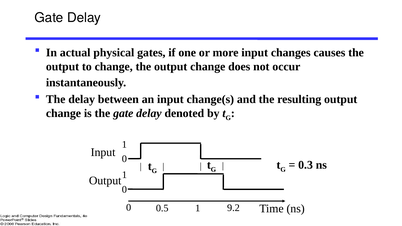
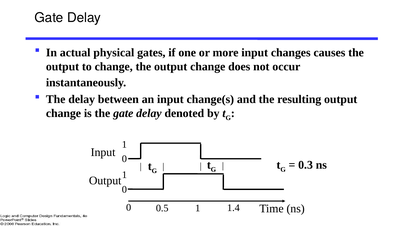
9.2: 9.2 -> 1.4 (233, 208)
